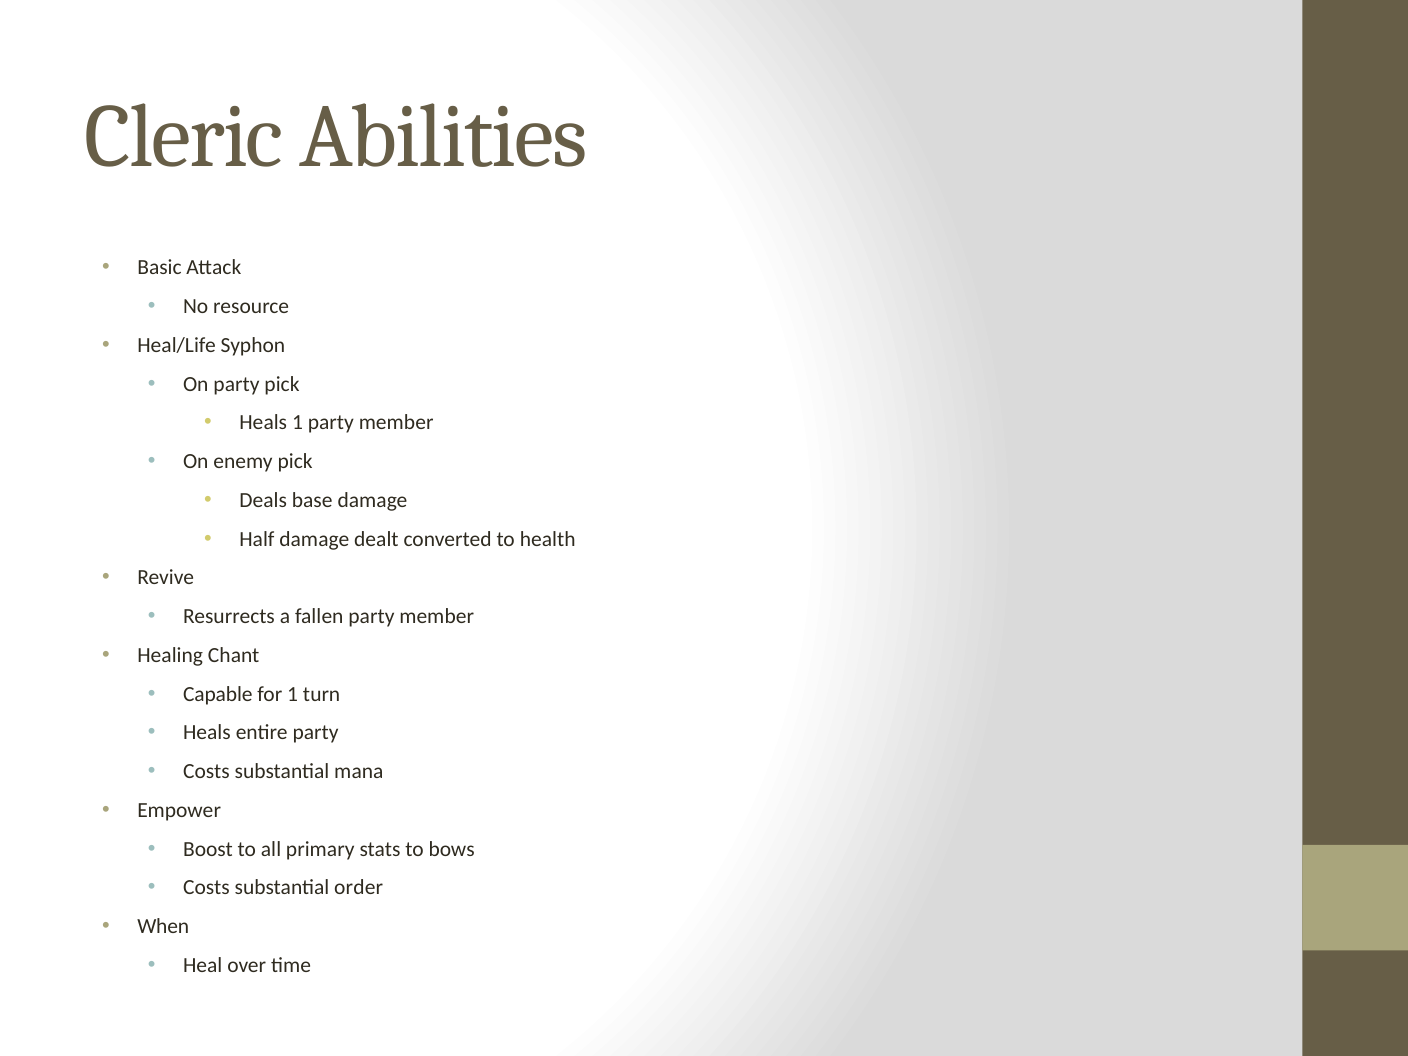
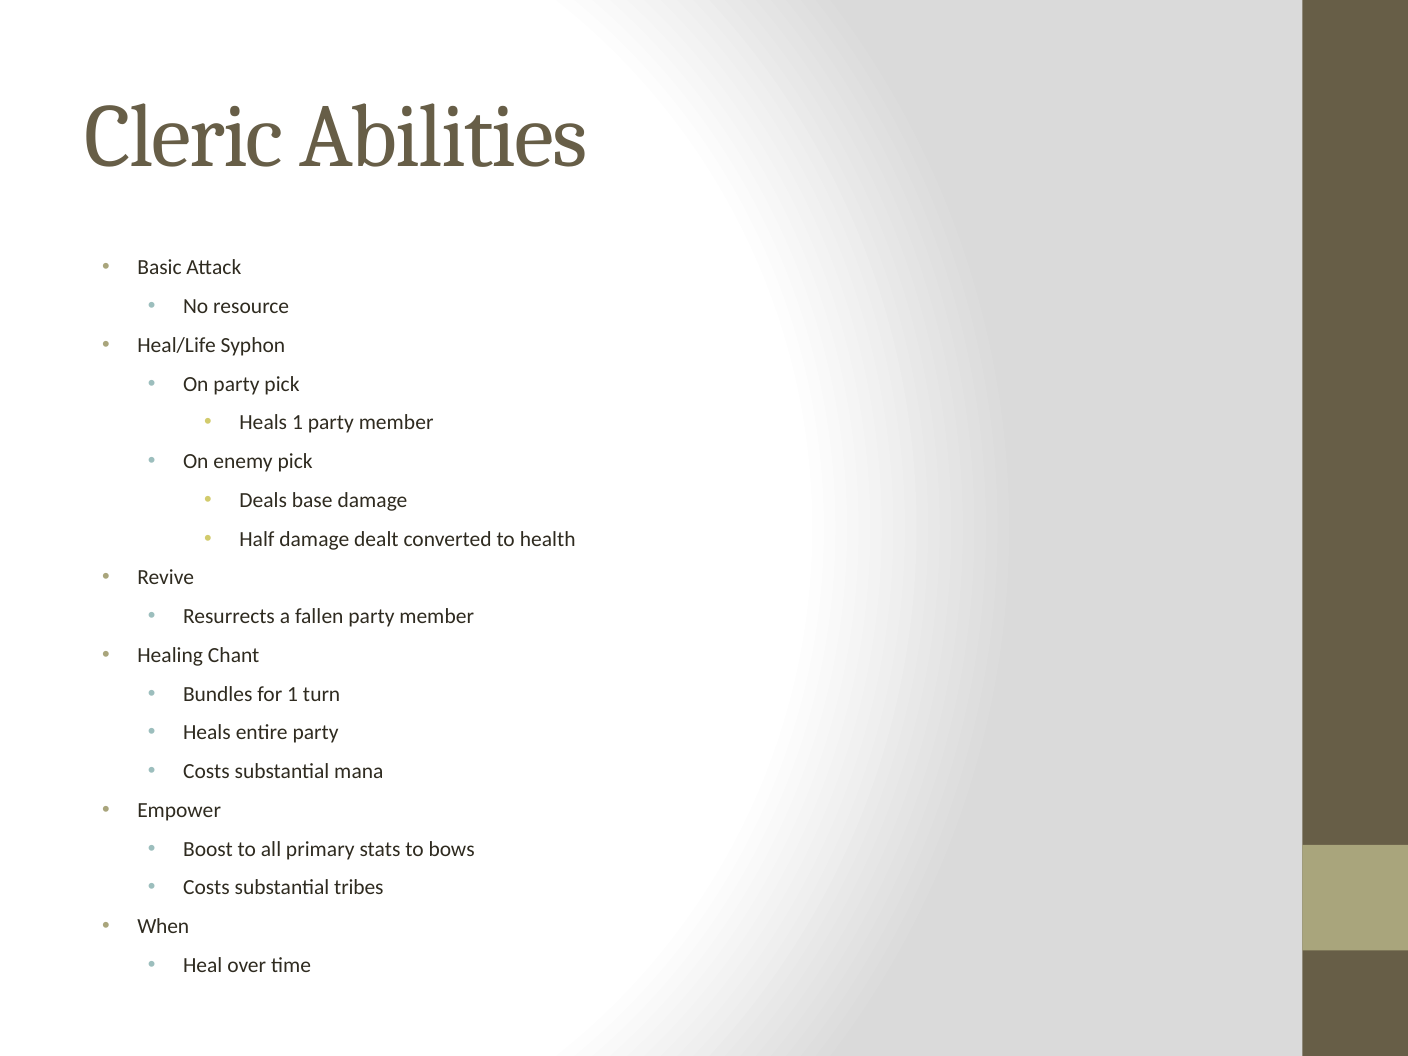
Capable: Capable -> Bundles (218, 694)
order: order -> tribes (359, 888)
